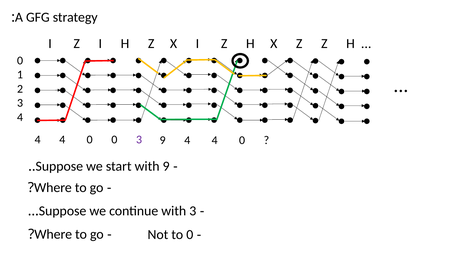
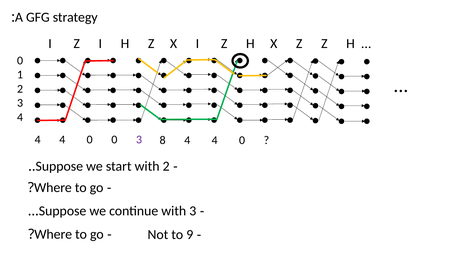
3 9: 9 -> 8 (163, 140)
with 9: 9 -> 2 (166, 166)
to 0: 0 -> 9 (190, 235)
